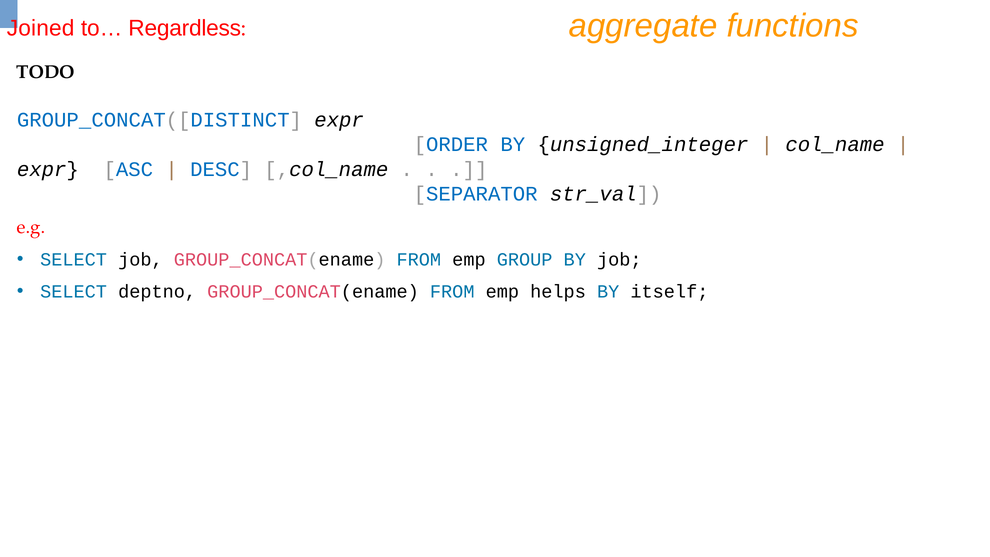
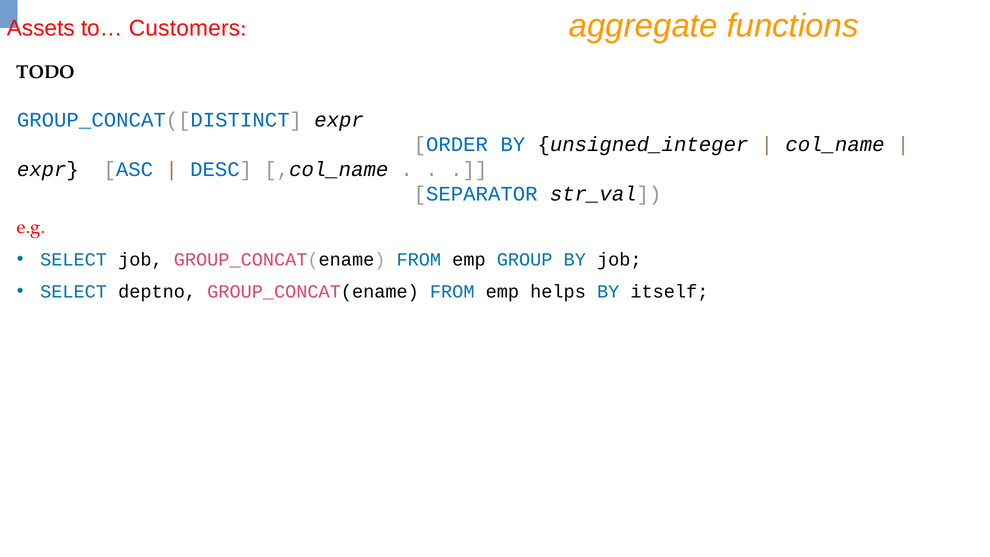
Joined: Joined -> Assets (41, 28)
Regardless: Regardless -> Customers (184, 28)
